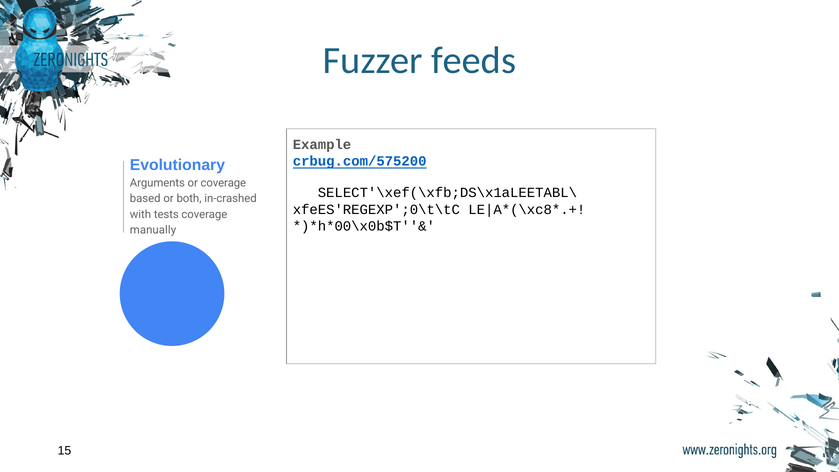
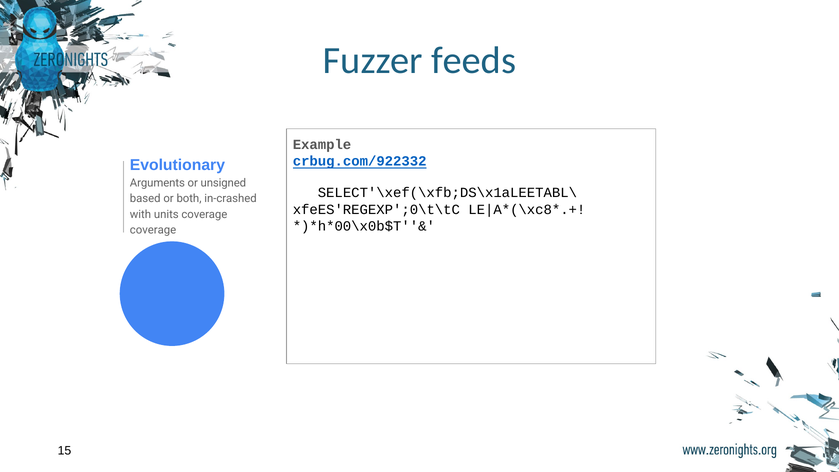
crbug.com/575200: crbug.com/575200 -> crbug.com/922332 (360, 161)
or coverage: coverage -> unsigned (223, 183)
tests: tests -> units (166, 214)
manually: manually -> coverage (153, 230)
